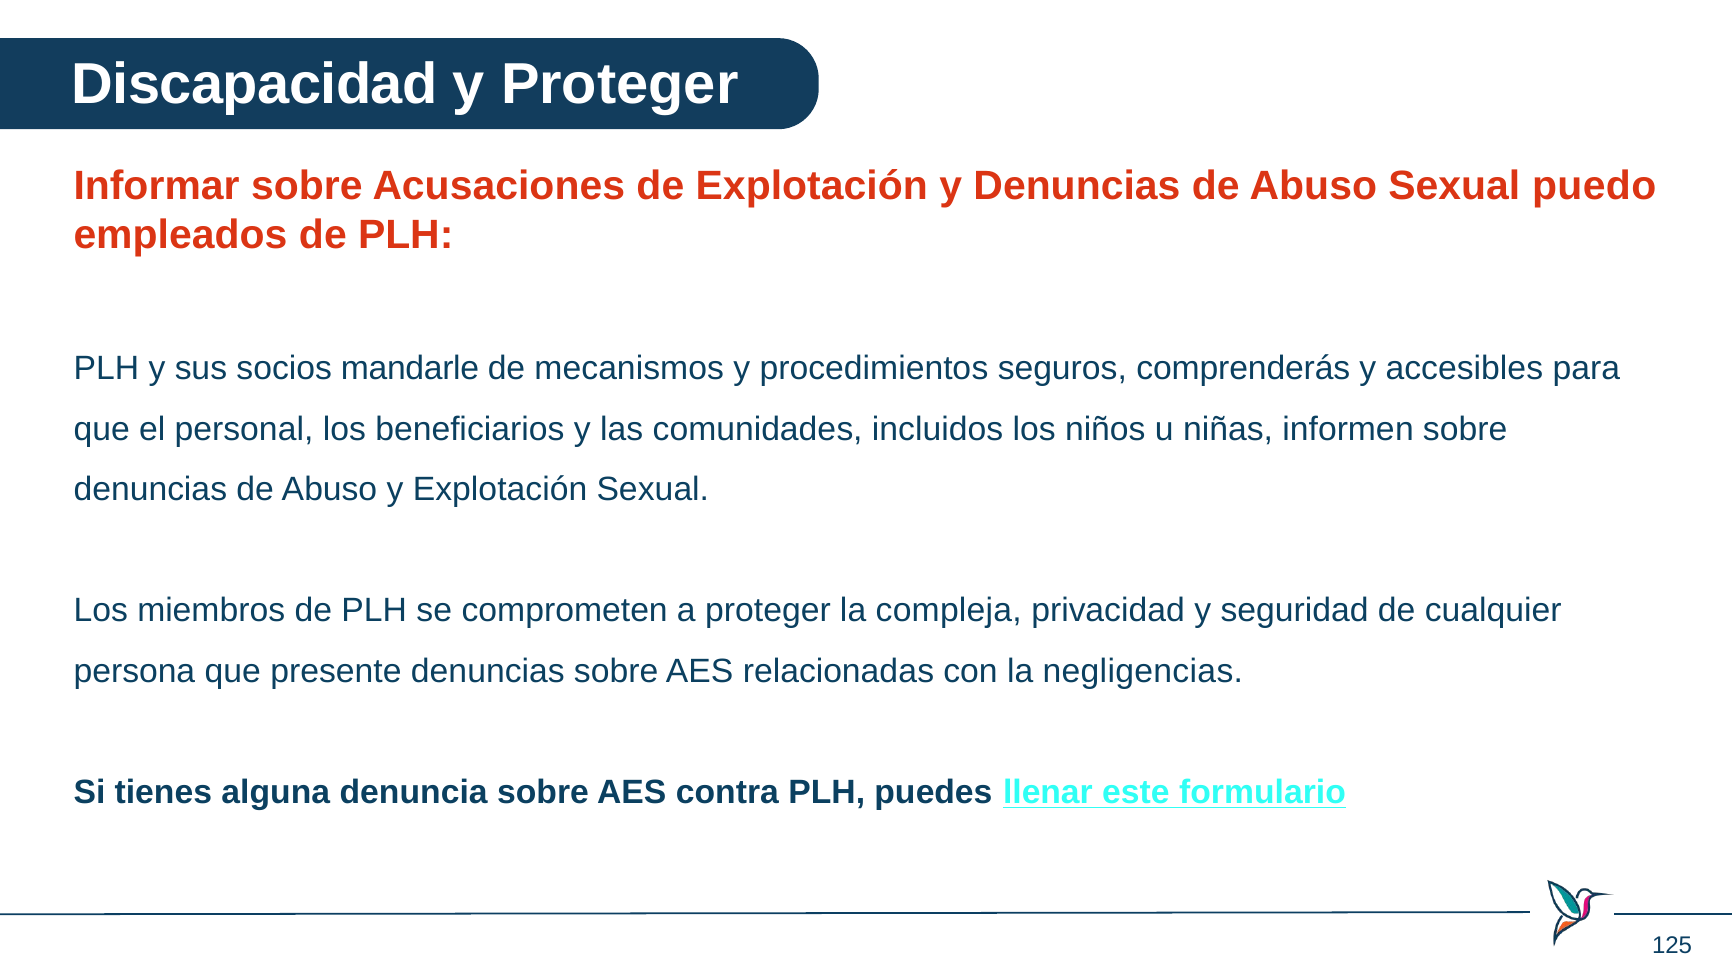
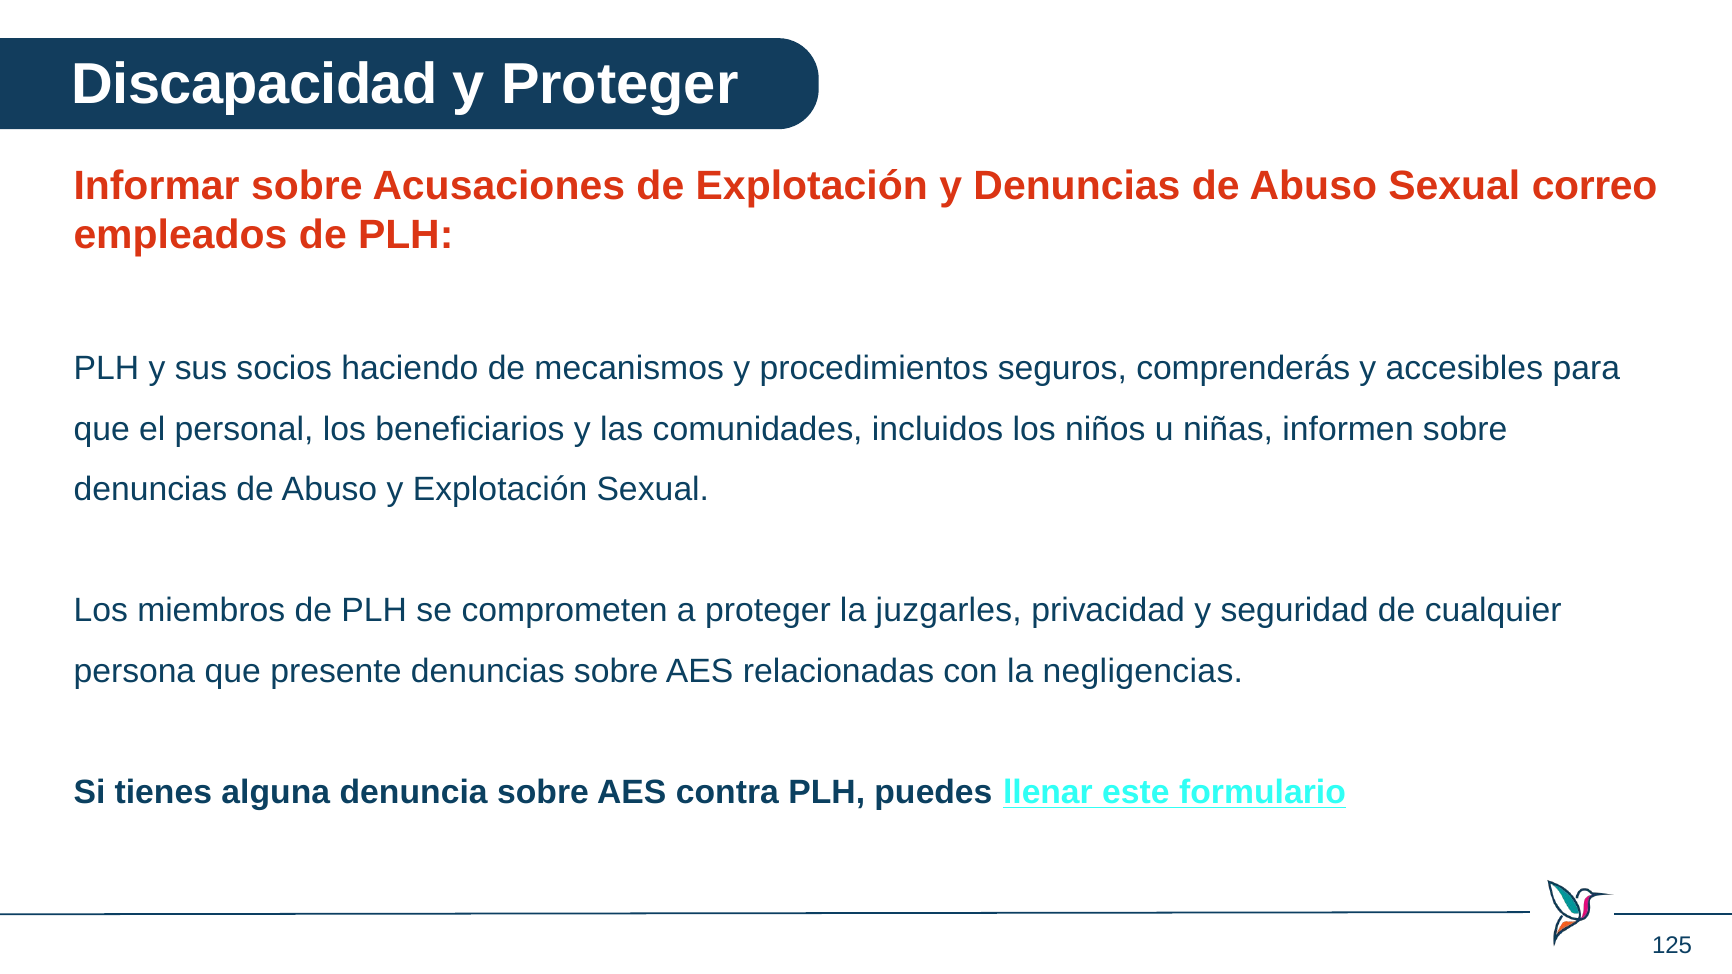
puedo: puedo -> correo (1595, 186)
mandarle: mandarle -> haciendo (410, 368)
compleja: compleja -> juzgarles (949, 611)
